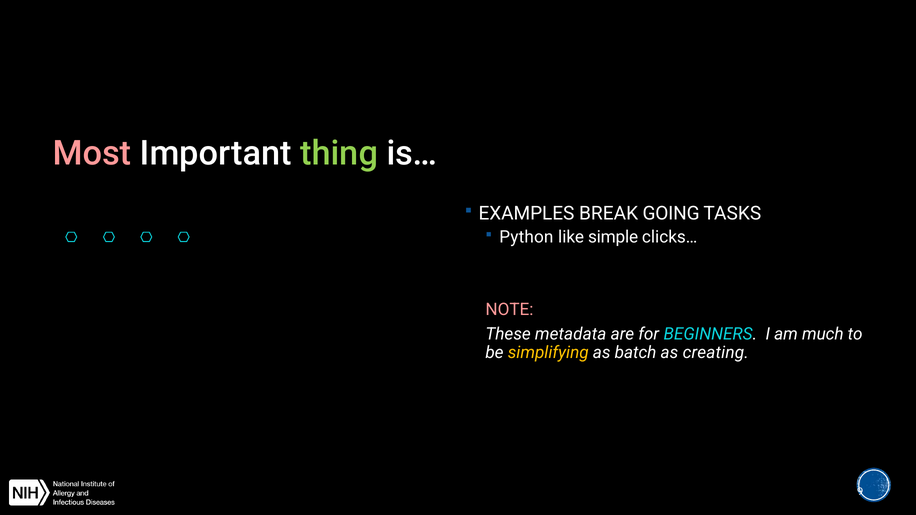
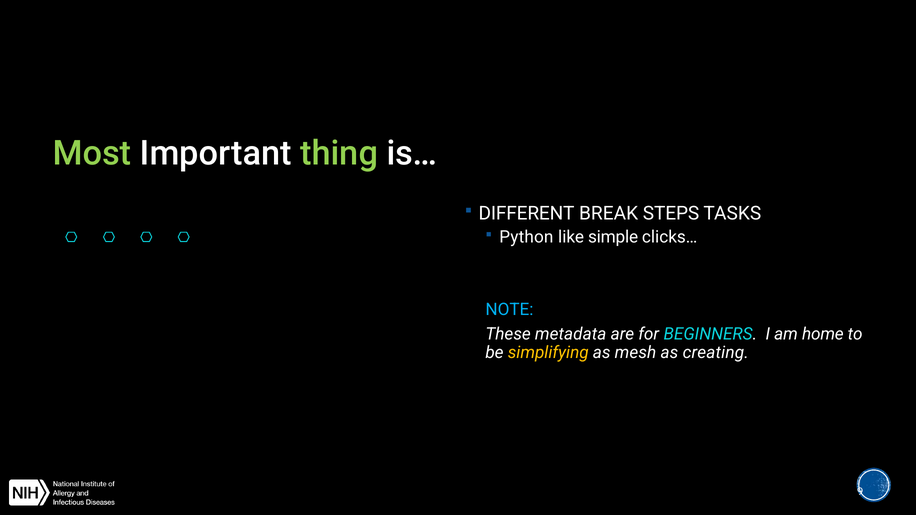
Most colour: pink -> light green (92, 153)
EXAMPLES: EXAMPLES -> DIFFERENT (527, 214)
GOING: GOING -> STEPS (671, 214)
NOTE colour: pink -> light blue (509, 310)
much: much -> home (823, 334)
batch: batch -> mesh (636, 353)
